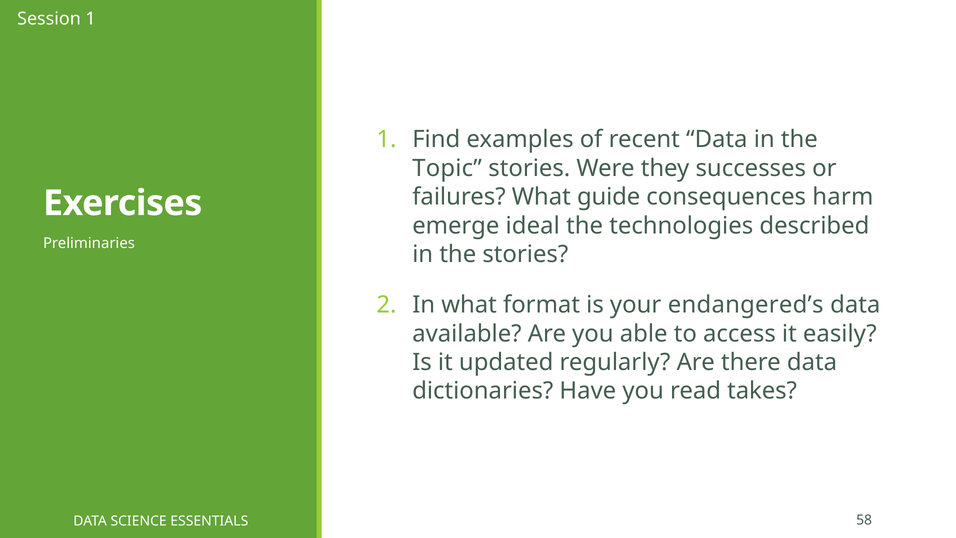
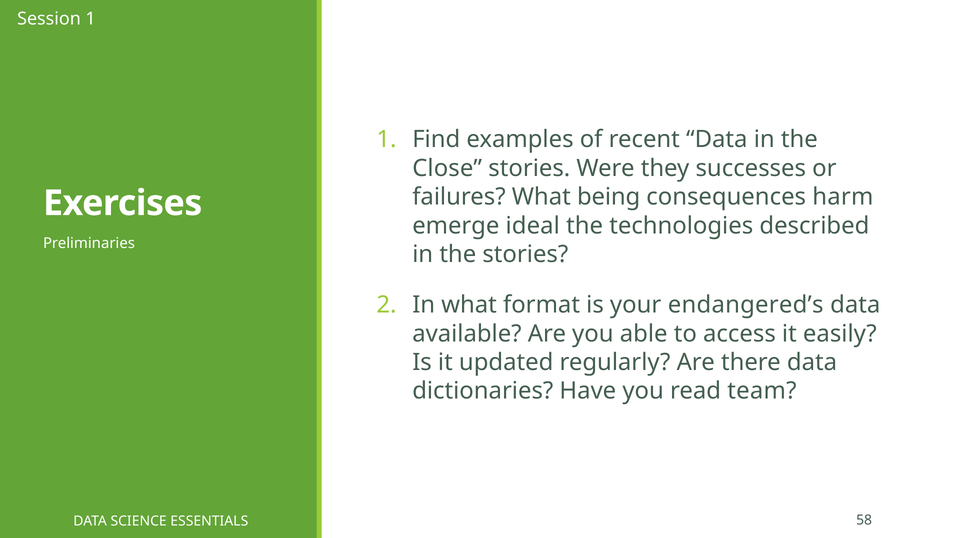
Topic: Topic -> Close (447, 168)
guide: guide -> being (609, 197)
takes: takes -> team (762, 391)
